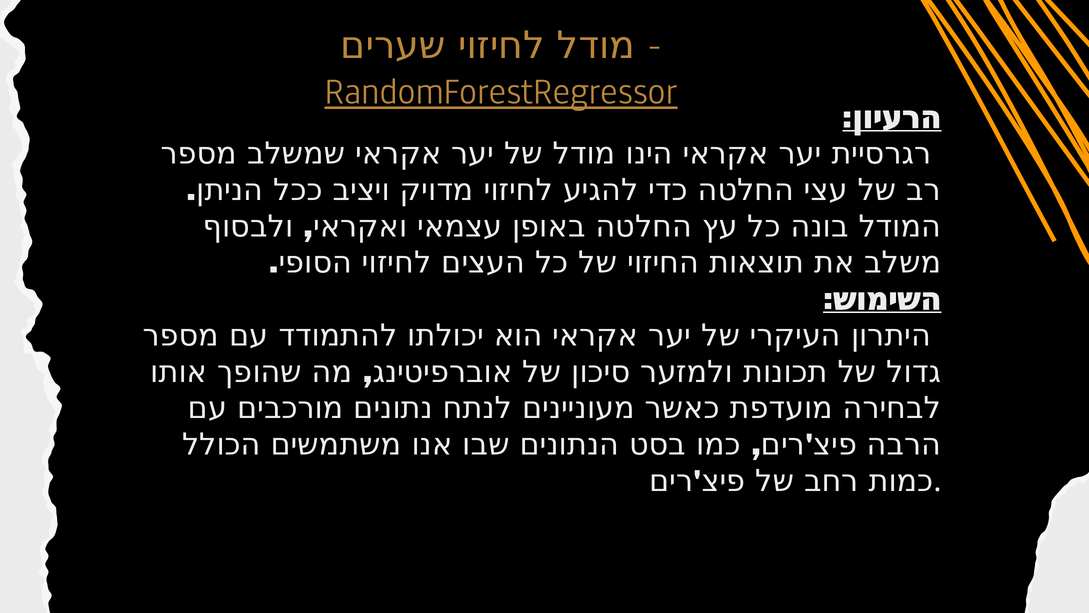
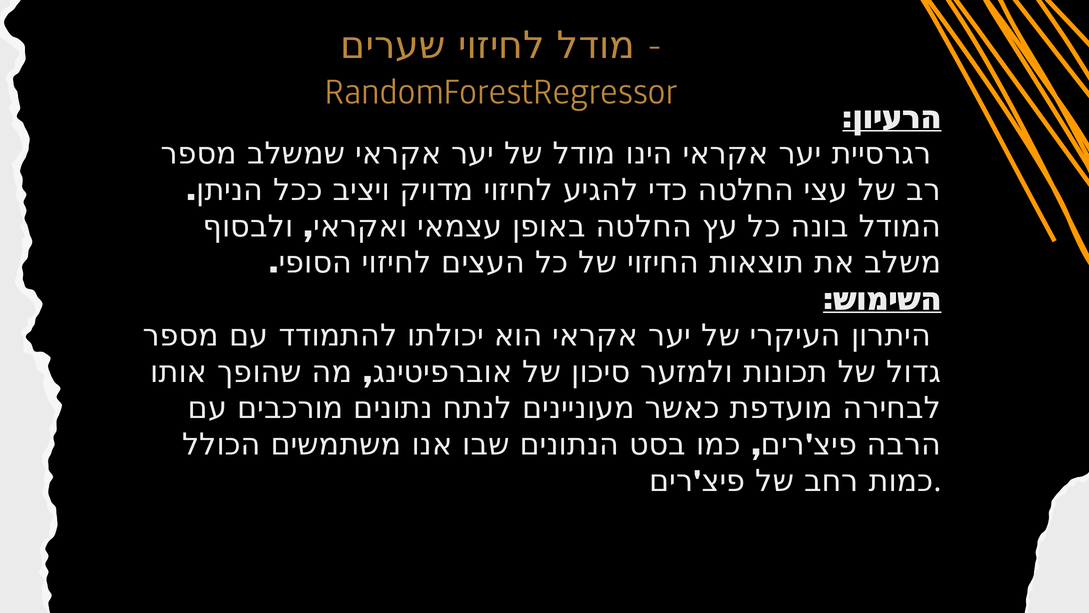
RandomForestRegressor underline: present -> none (501, 91)
